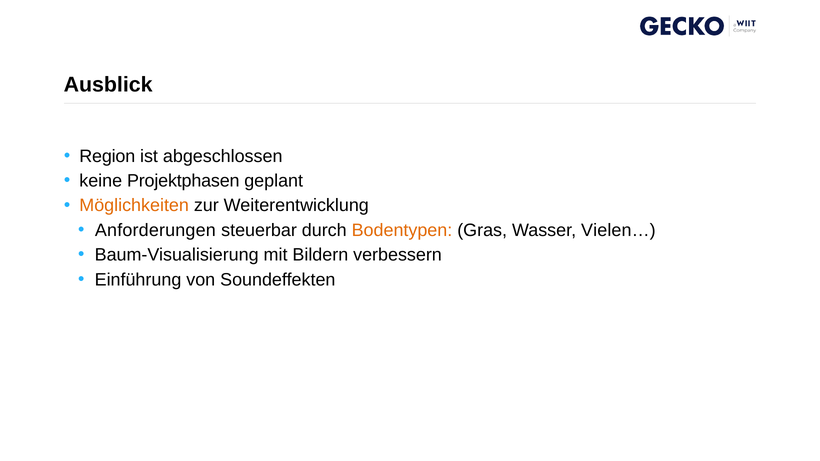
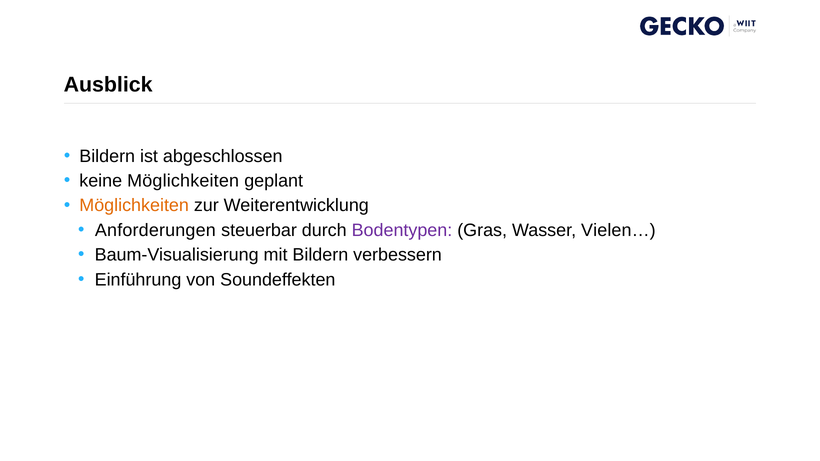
Region: Region -> Bildern (107, 156)
keine Projektphasen: Projektphasen -> Möglichkeiten (183, 181)
Bodentypen colour: orange -> purple (402, 230)
